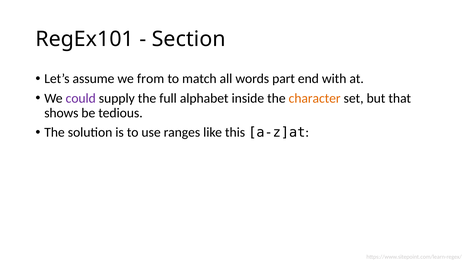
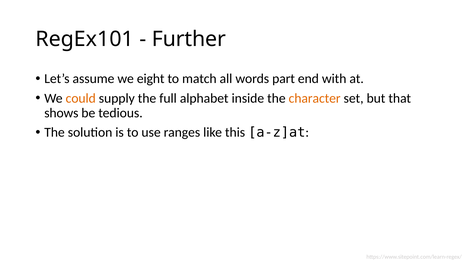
Section: Section -> Further (189, 39)
from: from -> eight (151, 79)
could colour: purple -> orange (81, 98)
